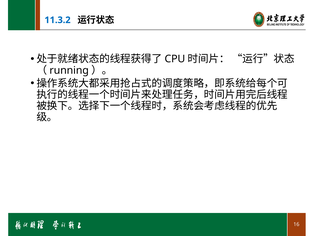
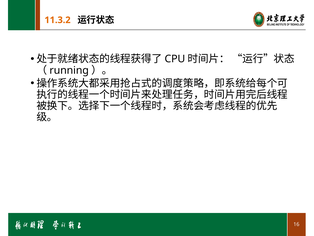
11.3.2 colour: blue -> orange (58, 20)
